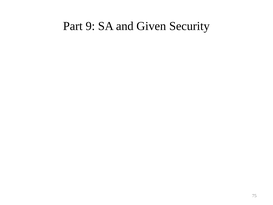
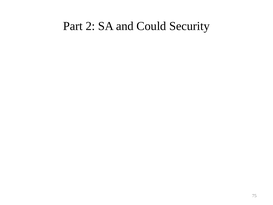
9: 9 -> 2 (90, 26)
Given: Given -> Could (151, 26)
